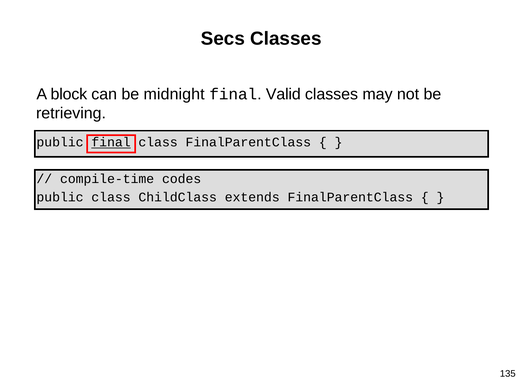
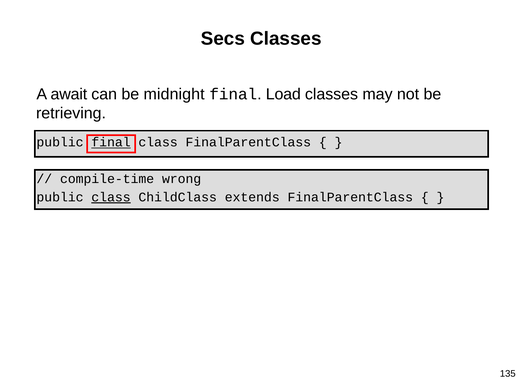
block: block -> await (69, 94)
Valid: Valid -> Load (283, 94)
codes: codes -> wrong (182, 179)
class underline: none -> present (111, 197)
